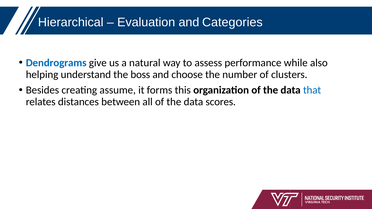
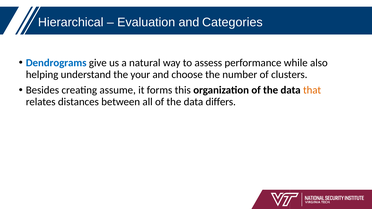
boss: boss -> your (140, 75)
that colour: blue -> orange (312, 90)
scores: scores -> differs (221, 102)
